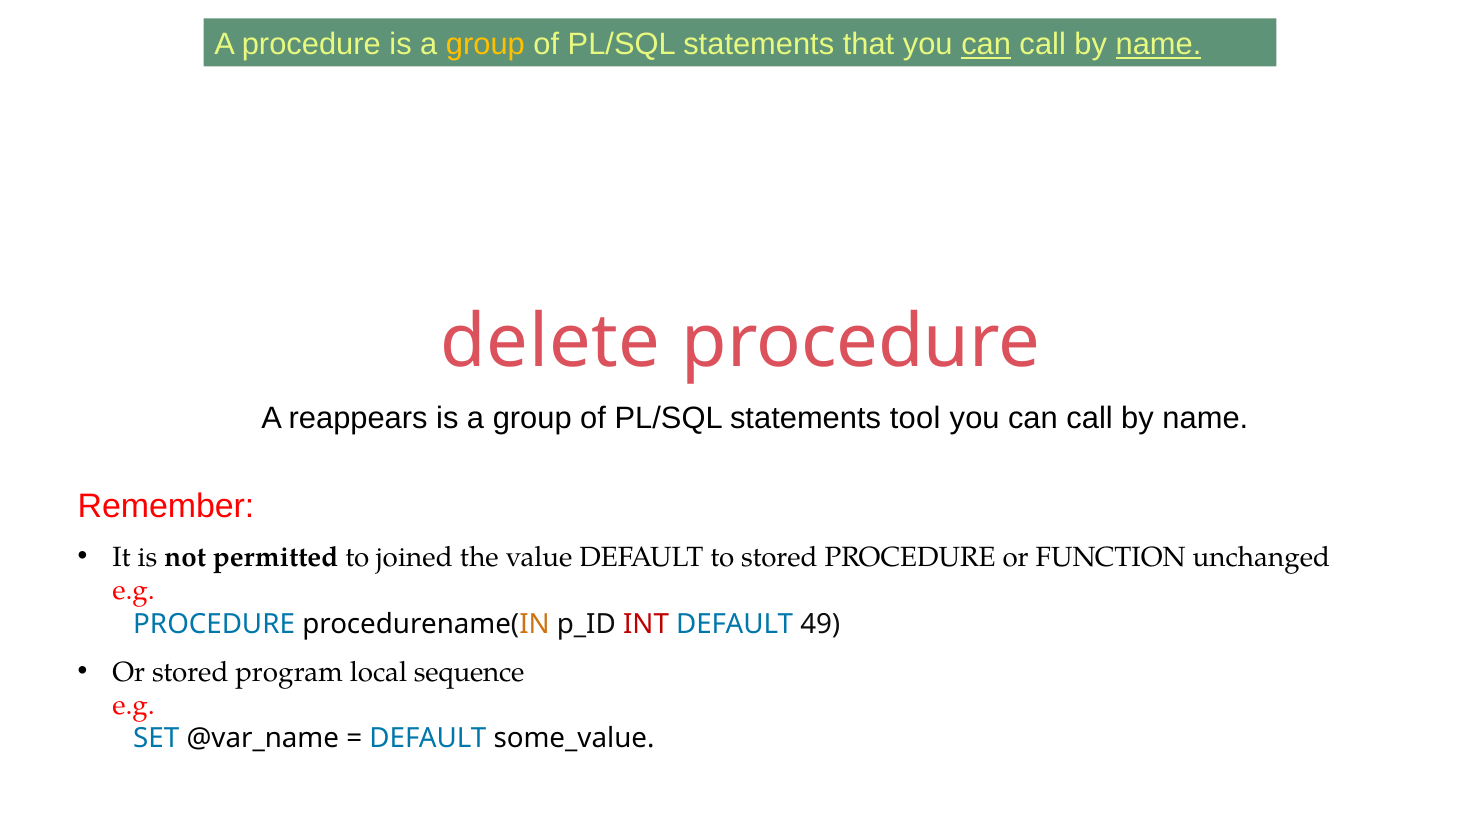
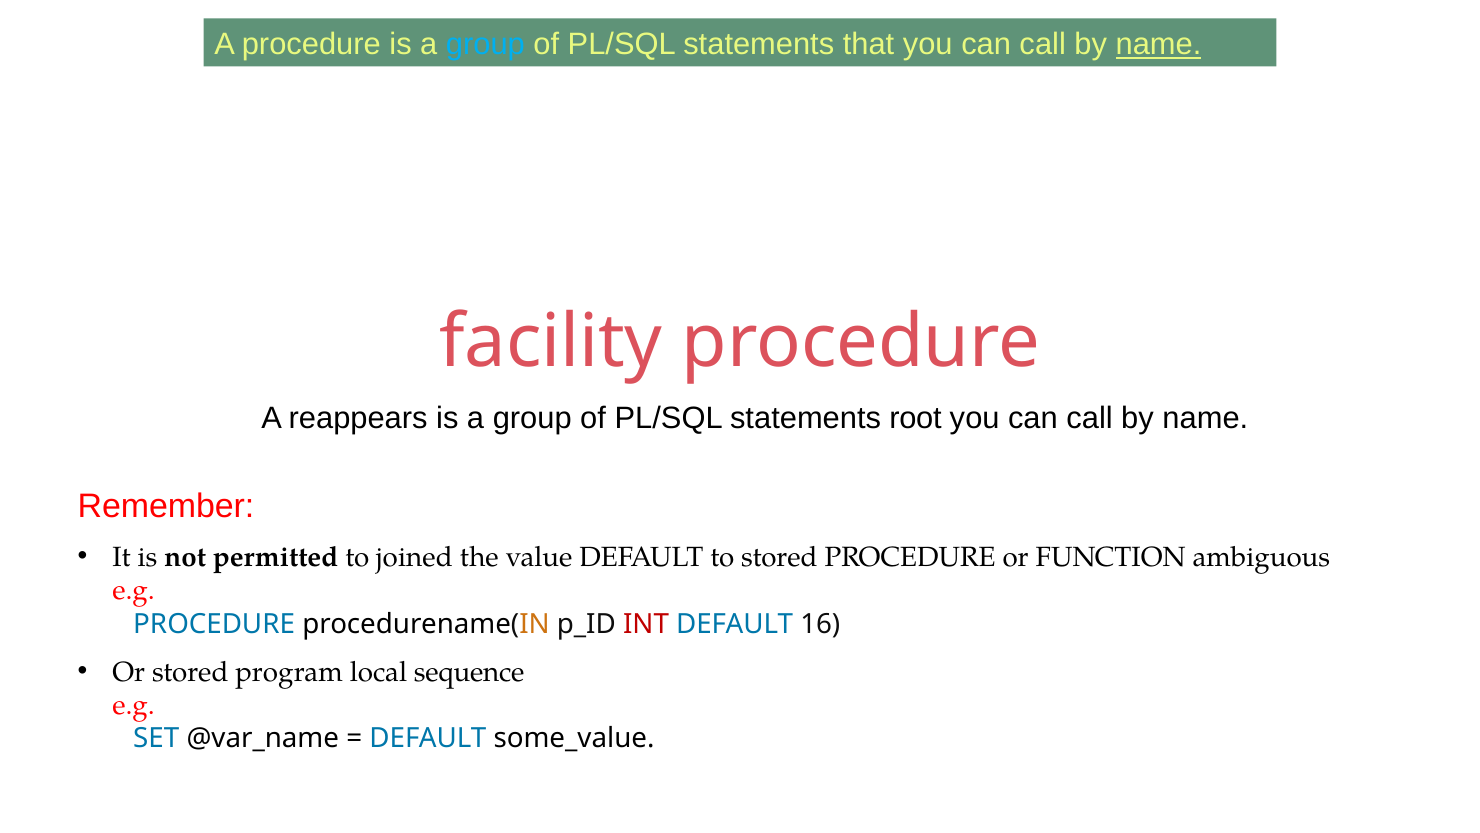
group colour: yellow -> light blue (485, 45)
can underline: present -> none (986, 45)
delete: delete -> facility (551, 342)
tool: tool -> root (916, 418)
unchanged: unchanged -> ambiguous (1261, 557)
49: 49 -> 16 (820, 624)
